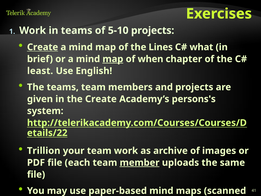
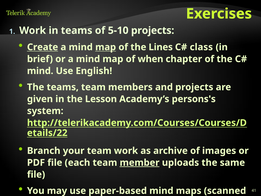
map underline: none -> present (106, 47)
what: what -> class (201, 47)
map underline: present -> none (113, 59)
least: least -> mind (40, 71)
the Create: Create -> Lesson (101, 99)
Trillion: Trillion -> Branch (44, 151)
